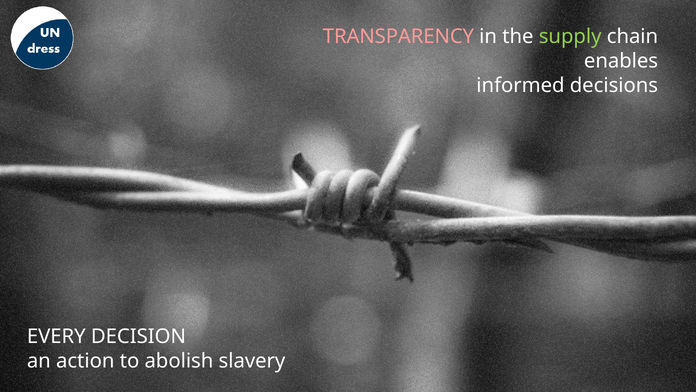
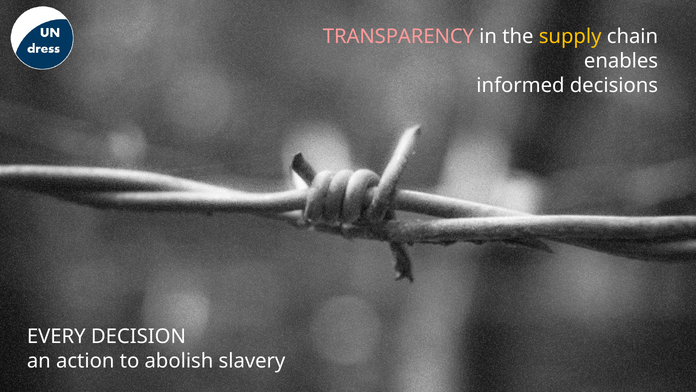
supply colour: light green -> yellow (570, 37)
